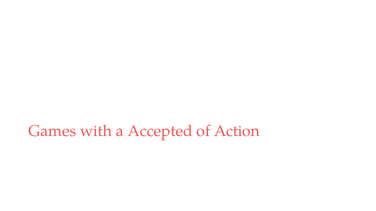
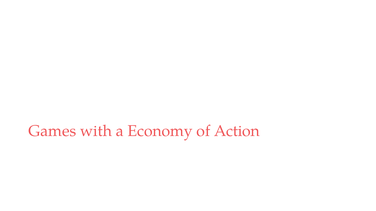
Accepted: Accepted -> Economy (160, 131)
